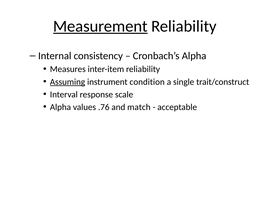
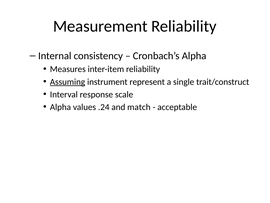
Measurement underline: present -> none (100, 26)
condition: condition -> represent (147, 82)
.76: .76 -> .24 (104, 107)
